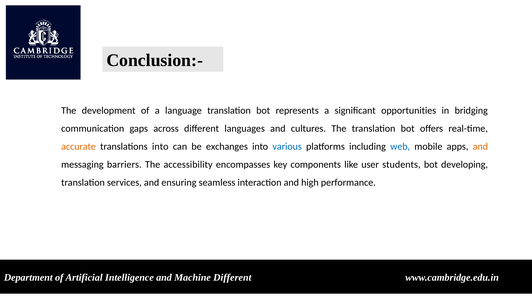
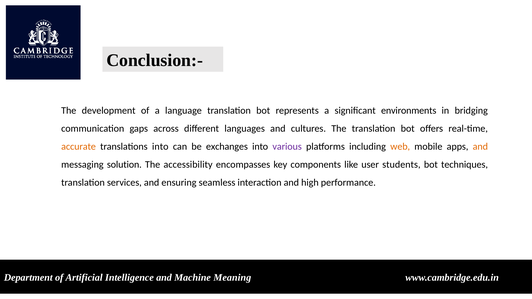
opportunities: opportunities -> environments (409, 111)
various colour: blue -> purple (287, 147)
web colour: blue -> orange (400, 147)
barriers: barriers -> solution (124, 165)
developing: developing -> techniques (465, 165)
Different: Different -> Meaning (232, 278)
